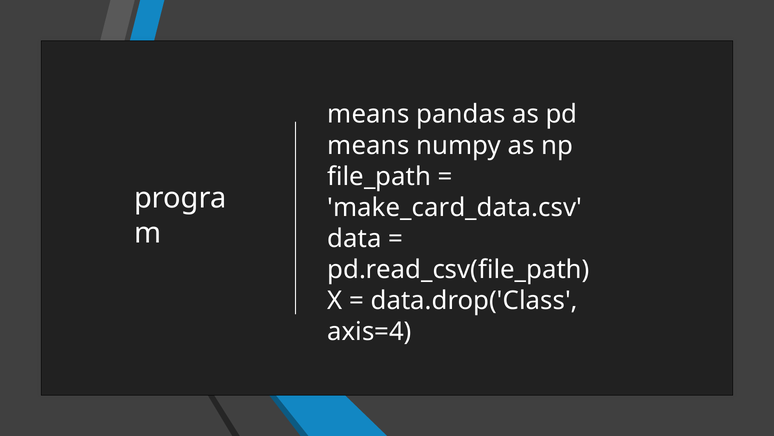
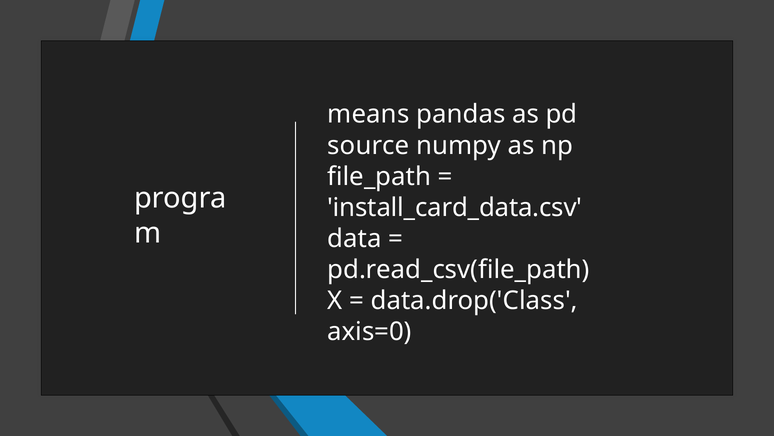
means: means -> source (368, 145)
make_card_data.csv: make_card_data.csv -> install_card_data.csv (455, 207)
axis=4: axis=4 -> axis=0 (370, 331)
